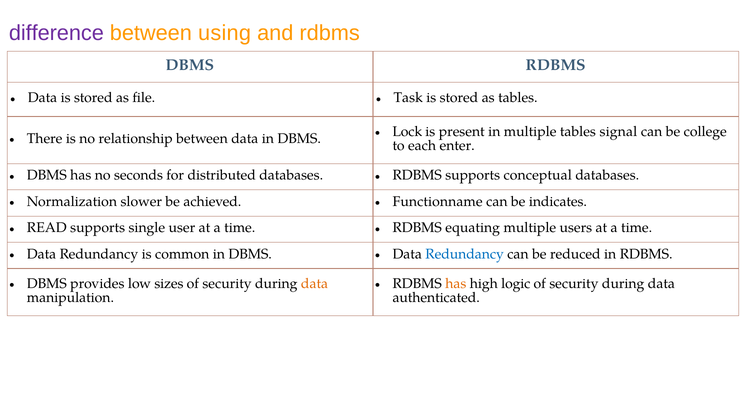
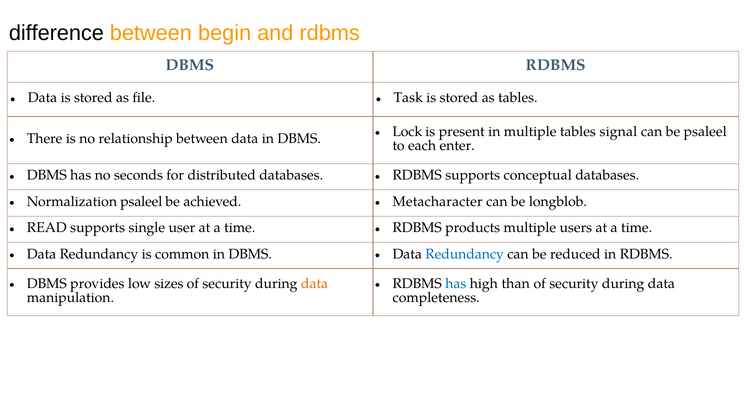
difference colour: purple -> black (56, 33)
using: using -> begin (225, 33)
be college: college -> psaleel (705, 131)
Normalization slower: slower -> psaleel (141, 201)
Functionname: Functionname -> Metacharacter (438, 201)
indicates: indicates -> longblob (558, 201)
equating: equating -> products (473, 228)
has colour: orange -> blue (456, 283)
logic: logic -> than (516, 283)
authenticated: authenticated -> completeness (436, 297)
